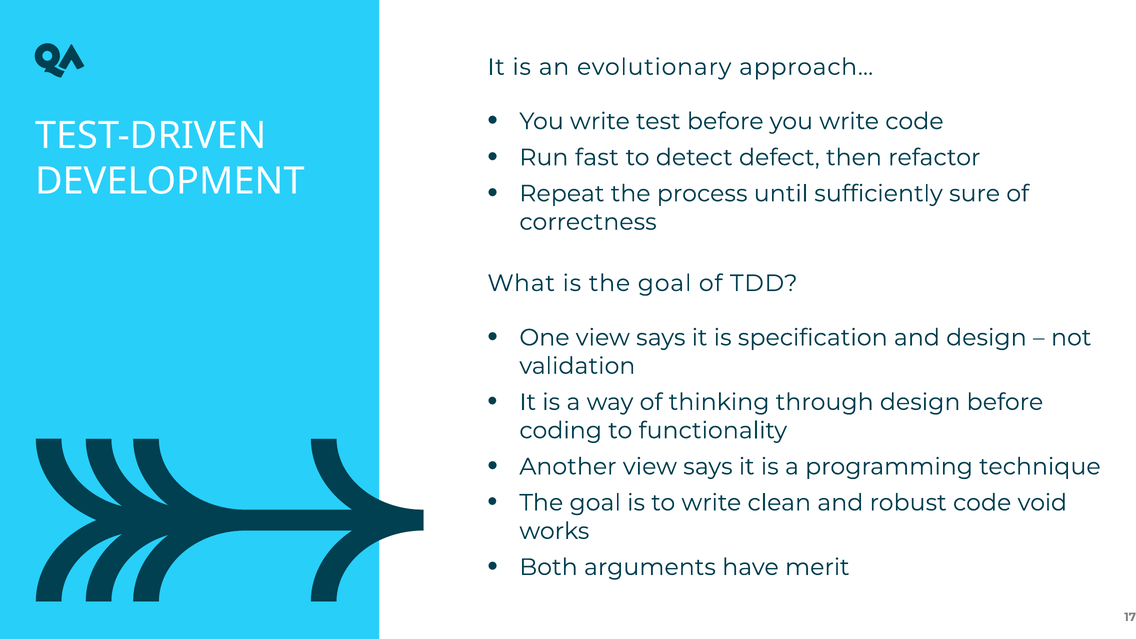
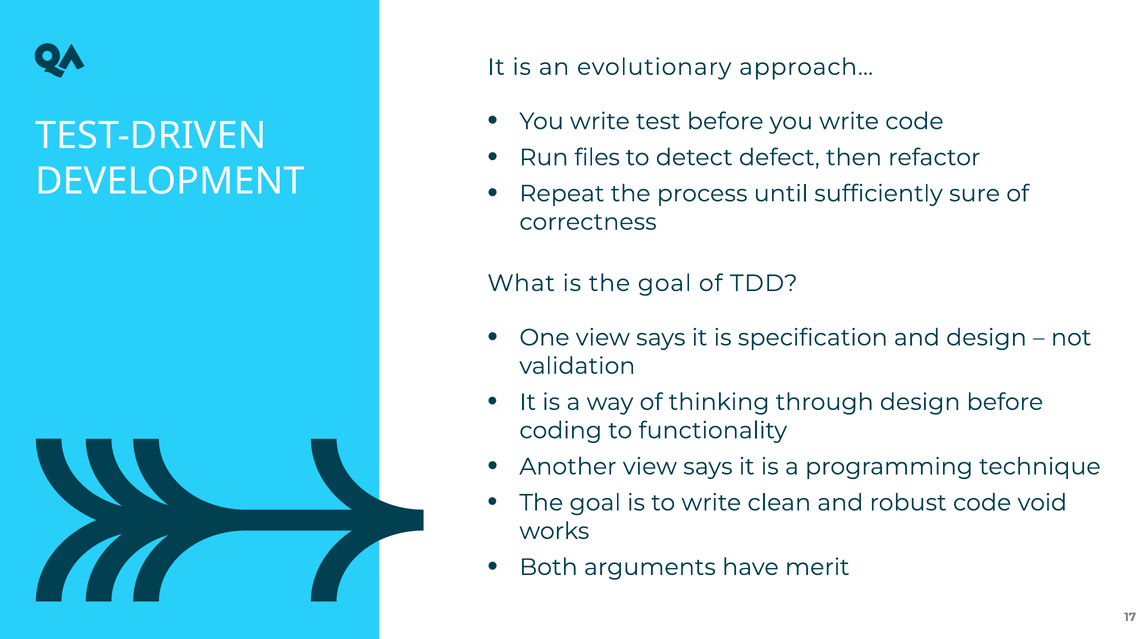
fast: fast -> files (597, 157)
